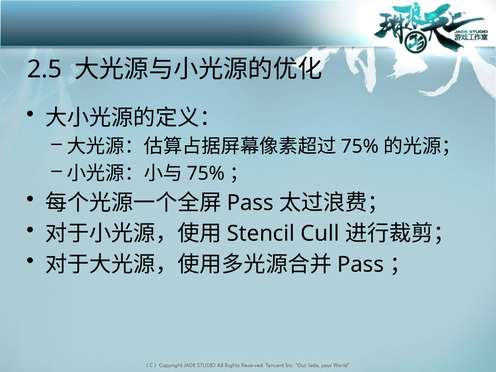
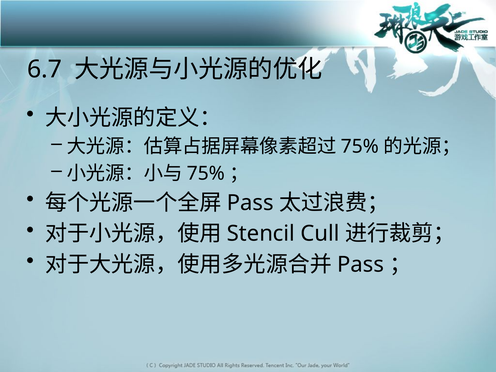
2.5: 2.5 -> 6.7 (45, 69)
